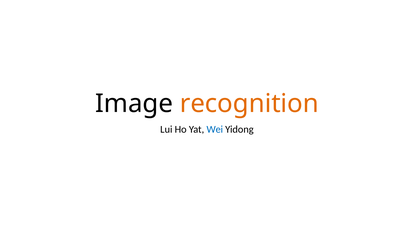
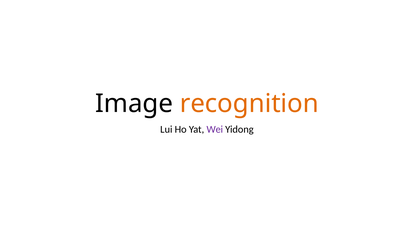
Wei colour: blue -> purple (215, 129)
